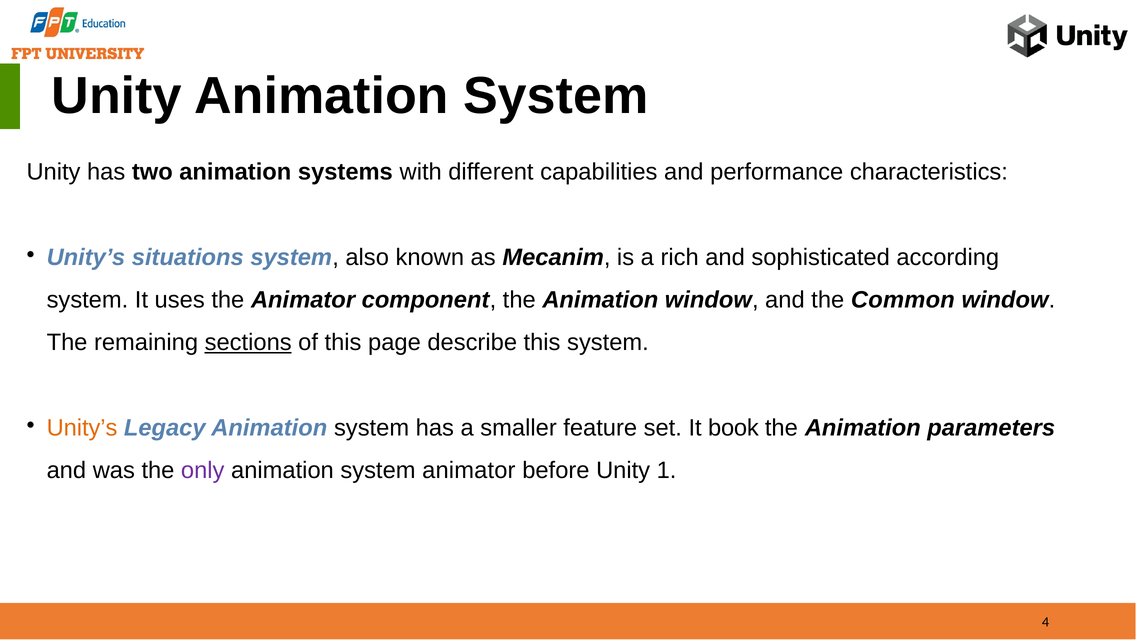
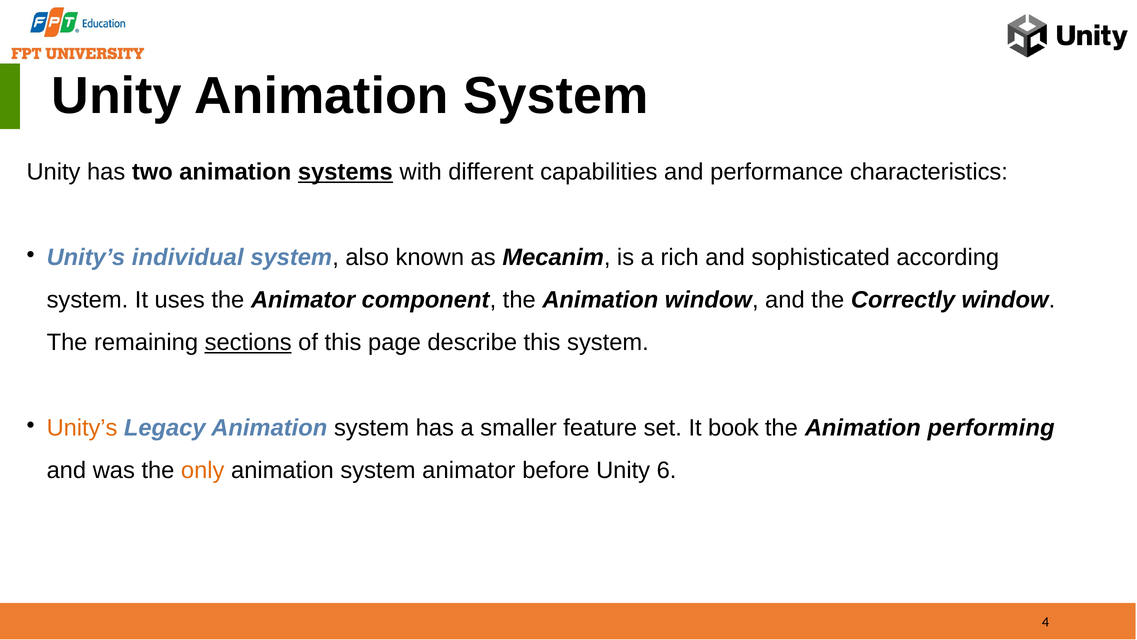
systems underline: none -> present (345, 172)
situations: situations -> individual (188, 257)
Common: Common -> Correctly (903, 300)
parameters: parameters -> performing (991, 428)
only colour: purple -> orange (203, 470)
1: 1 -> 6 (667, 470)
